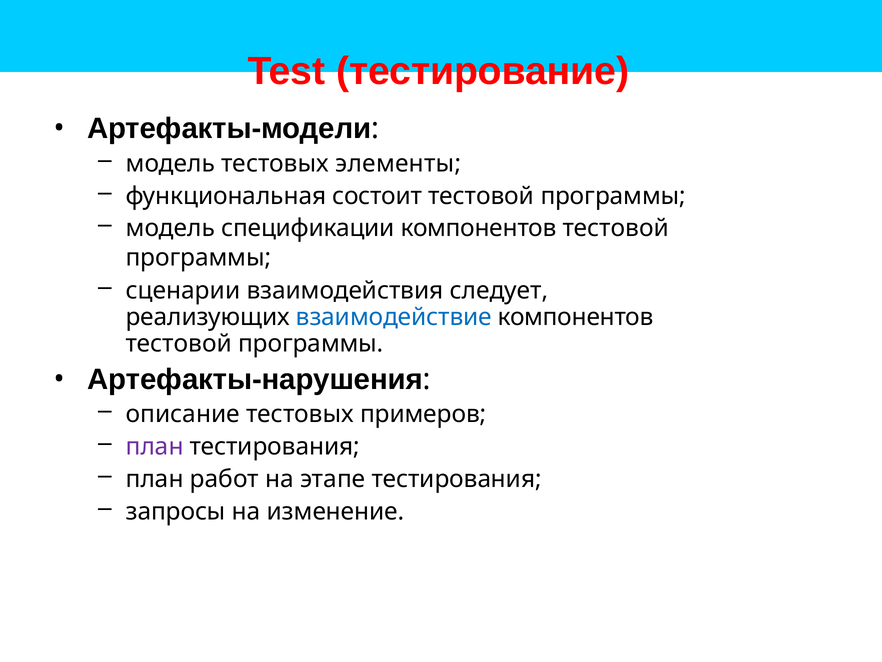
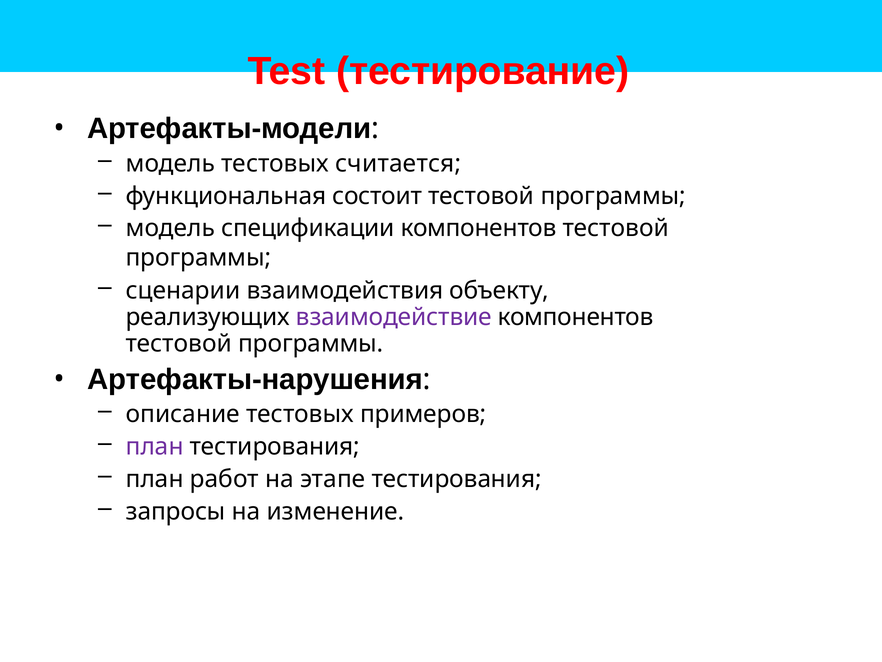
элементы: элементы -> считается (398, 163)
следует: следует -> объекту (499, 290)
взаимодействие colour: blue -> purple (394, 317)
